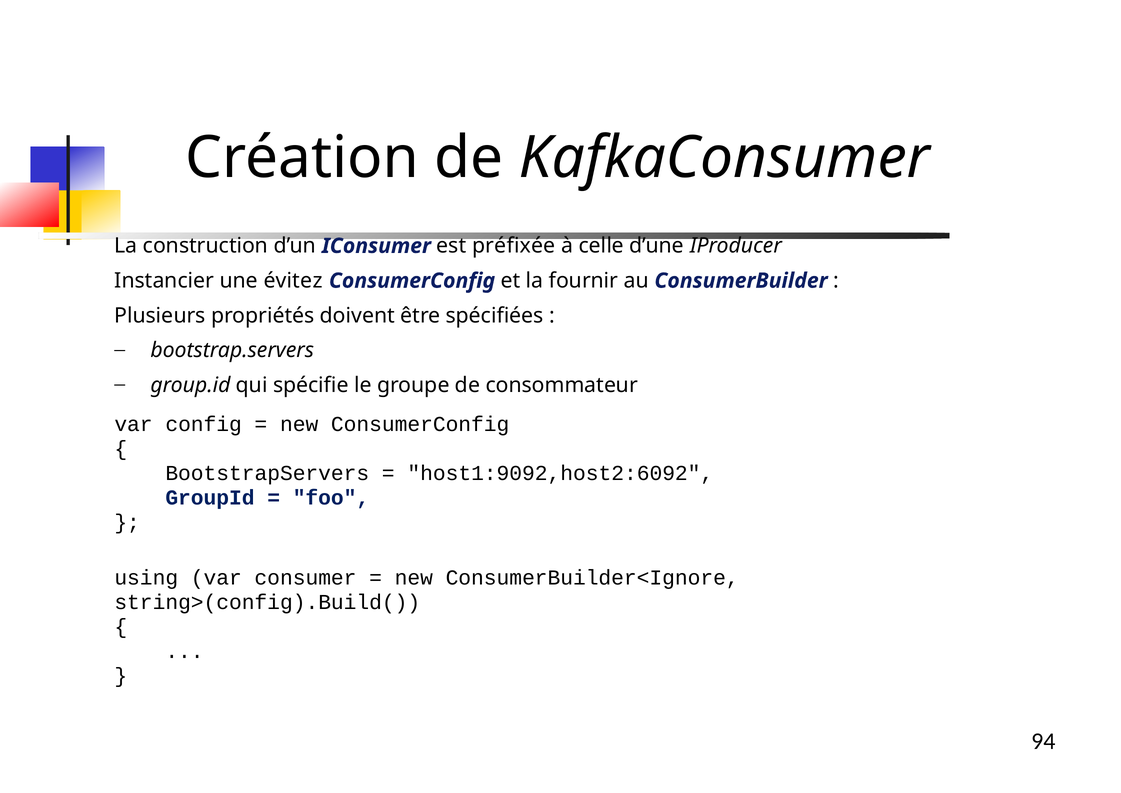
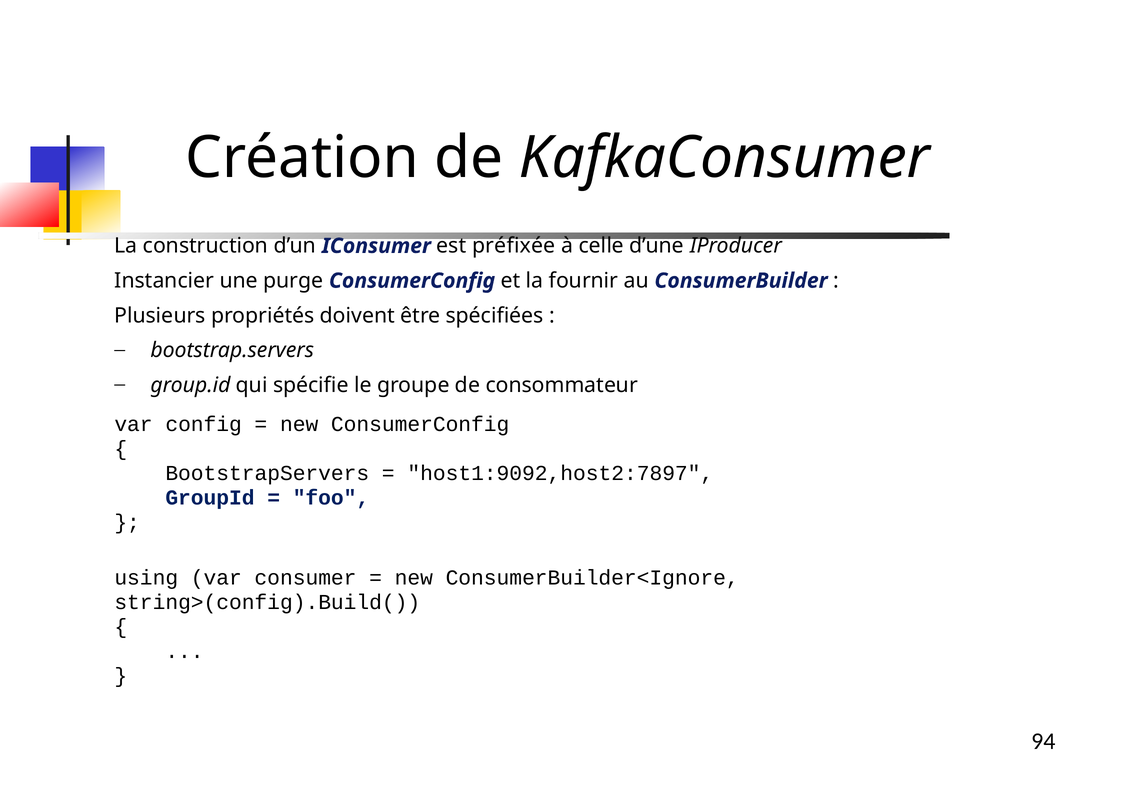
évitez: évitez -> purge (293, 281)
host1:9092,host2:6092: host1:9092,host2:6092 -> host1:9092,host2:7897 (560, 473)
